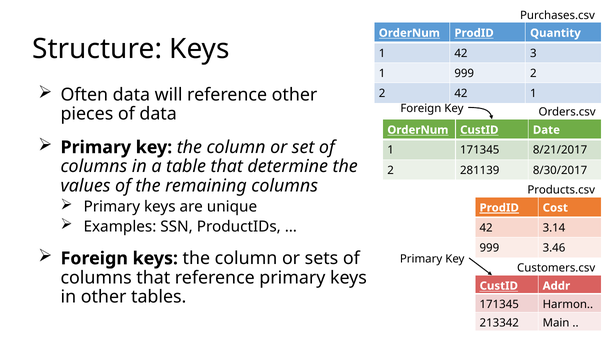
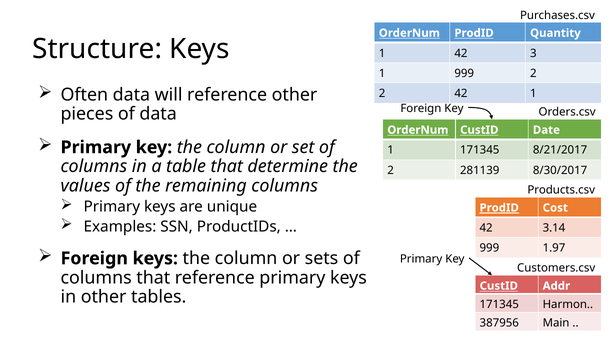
3.46: 3.46 -> 1.97 (554, 248)
213342: 213342 -> 387956 (499, 323)
